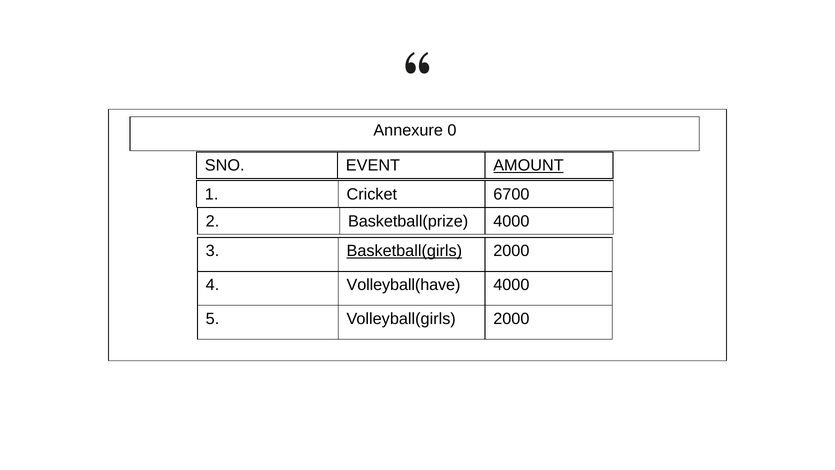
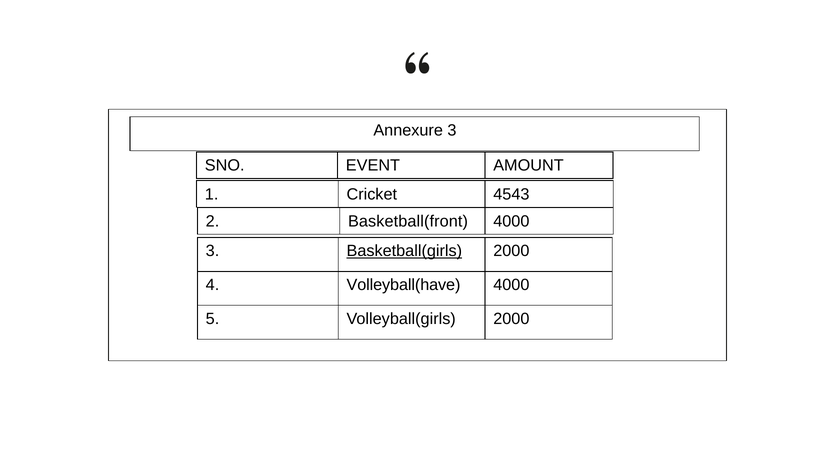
Annexure 0: 0 -> 3 (452, 130)
AMOUNT underline: present -> none (528, 165)
6700: 6700 -> 4543 (511, 194)
Basketball(prize: Basketball(prize -> Basketball(front (408, 221)
